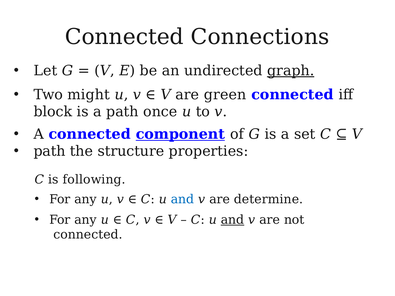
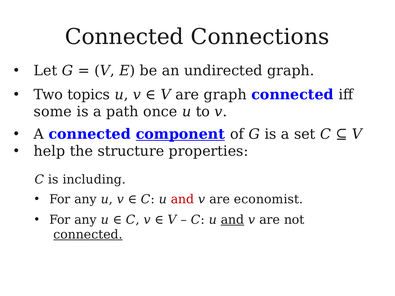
graph underline: present -> none (291, 71)
might: might -> topics (89, 95)
are green: green -> graph (225, 95)
block: block -> some (53, 112)
path: path -> help (49, 151)
following: following -> including (94, 180)
and colour: blue -> red (182, 199)
determine: determine -> economist (269, 199)
connected underline: none -> present (88, 235)
